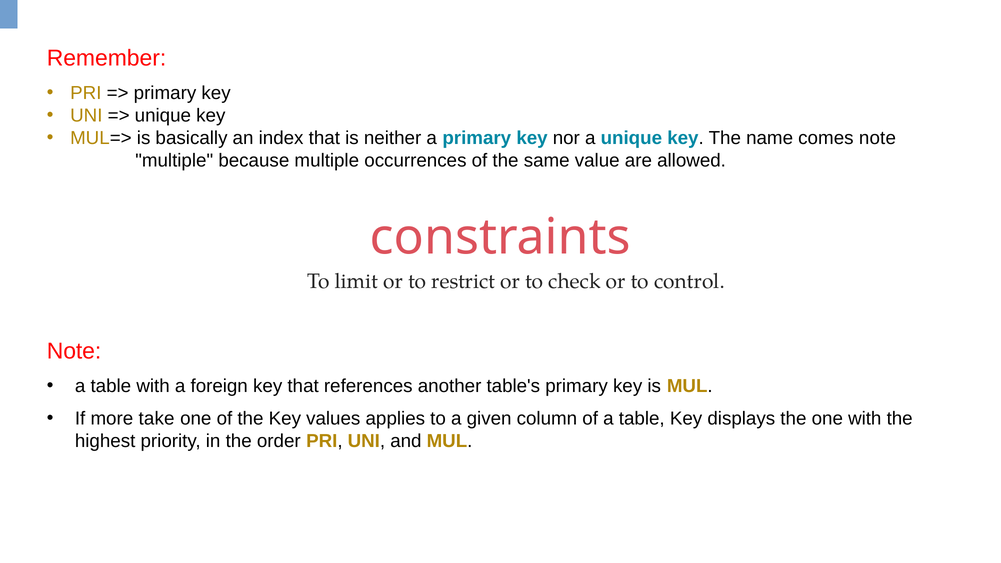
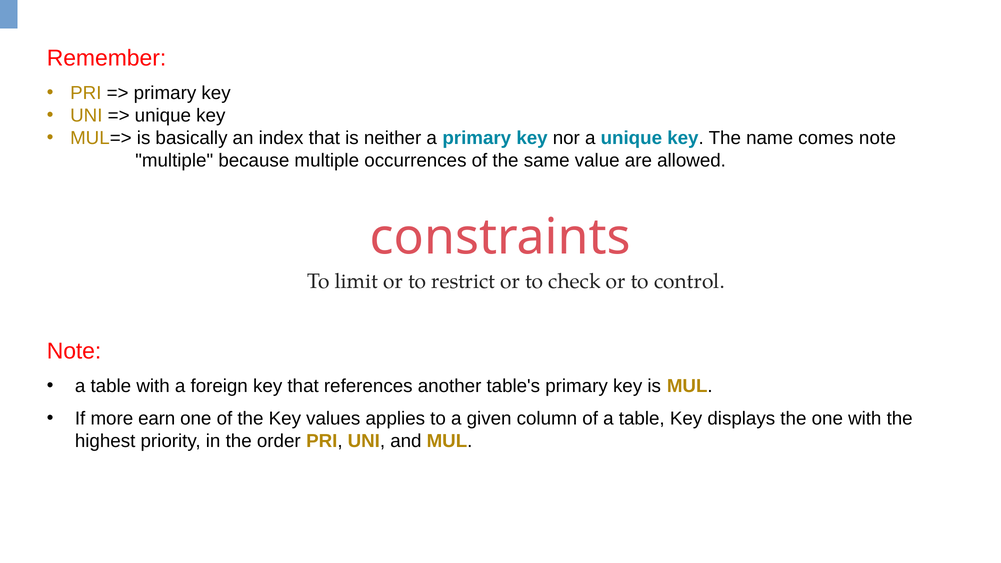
take: take -> earn (157, 419)
